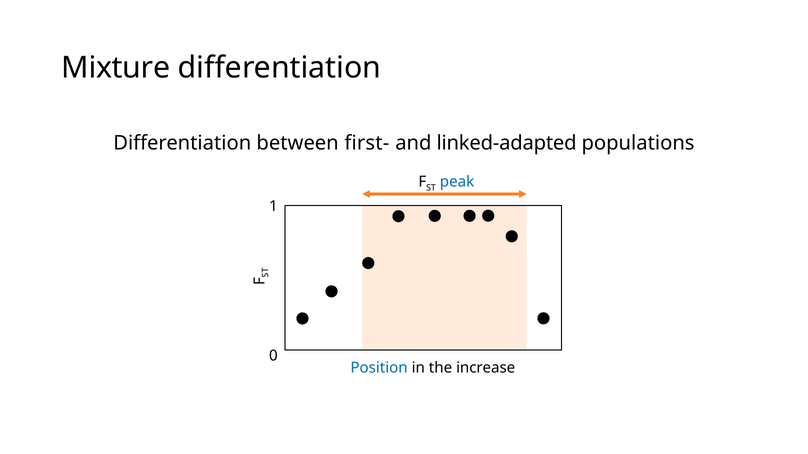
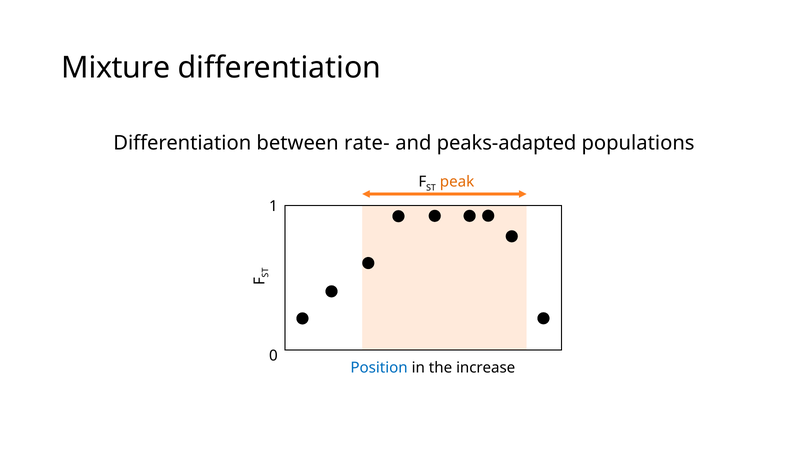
first-: first- -> rate- (367, 143)
linked-adapted: linked-adapted -> peaks-adapted (507, 143)
peak colour: blue -> orange (457, 182)
